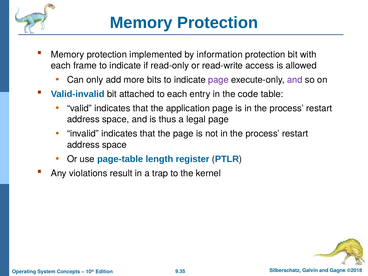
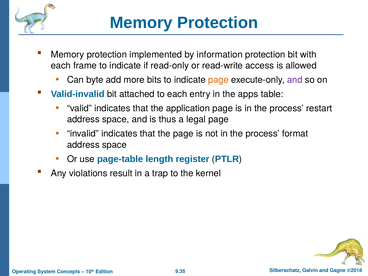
only: only -> byte (95, 80)
page colour: purple -> orange (218, 80)
code: code -> apps (248, 94)
restart: restart -> format (295, 134)
